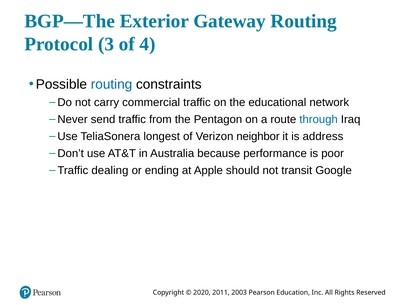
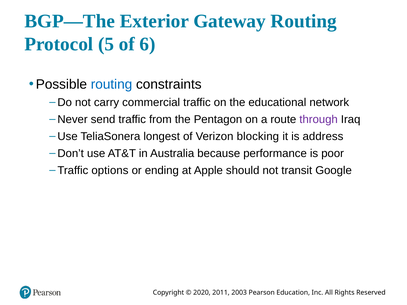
3: 3 -> 5 (106, 44)
4: 4 -> 6 (148, 44)
through colour: blue -> purple (319, 120)
neighbor: neighbor -> blocking (258, 136)
dealing: dealing -> options (110, 170)
